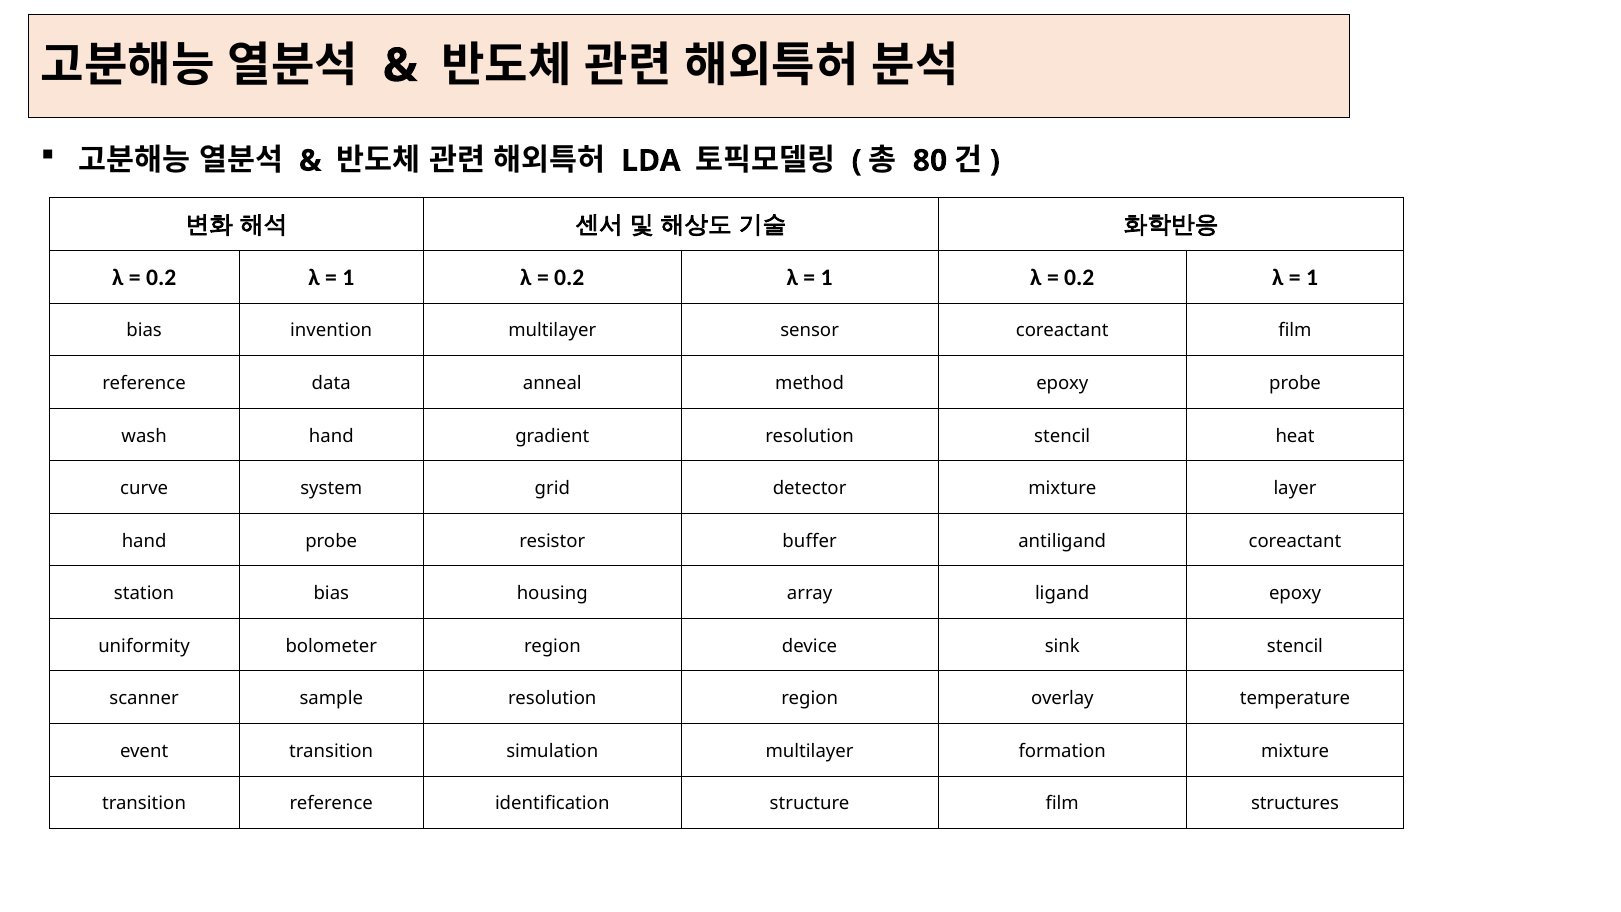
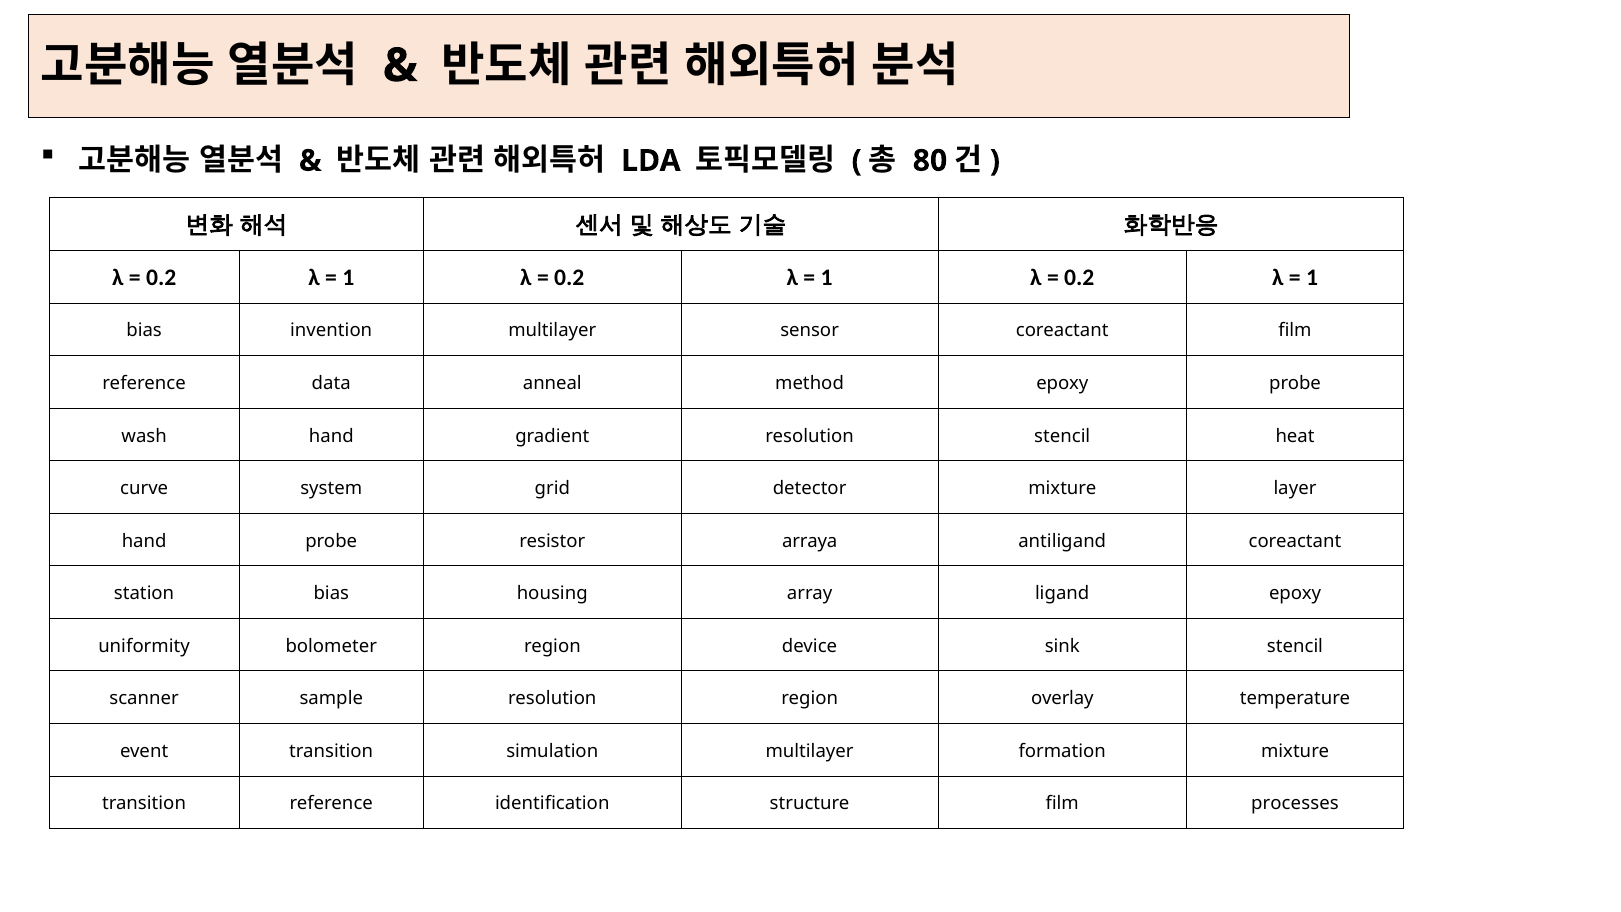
buffer: buffer -> arraya (810, 541)
structures: structures -> processes (1295, 804)
